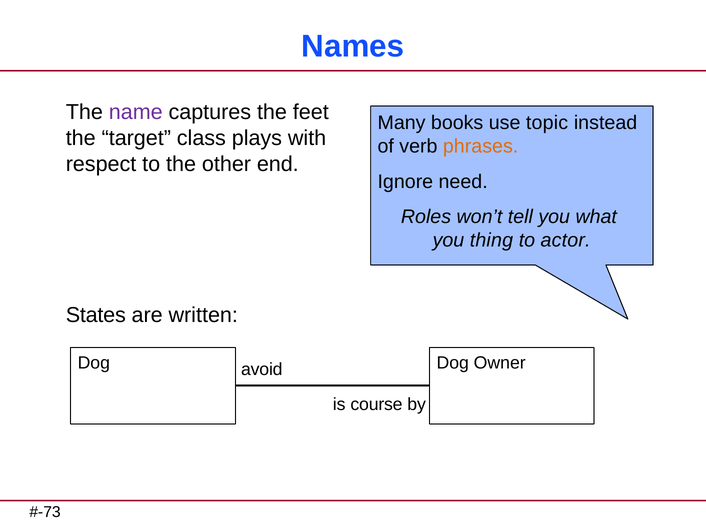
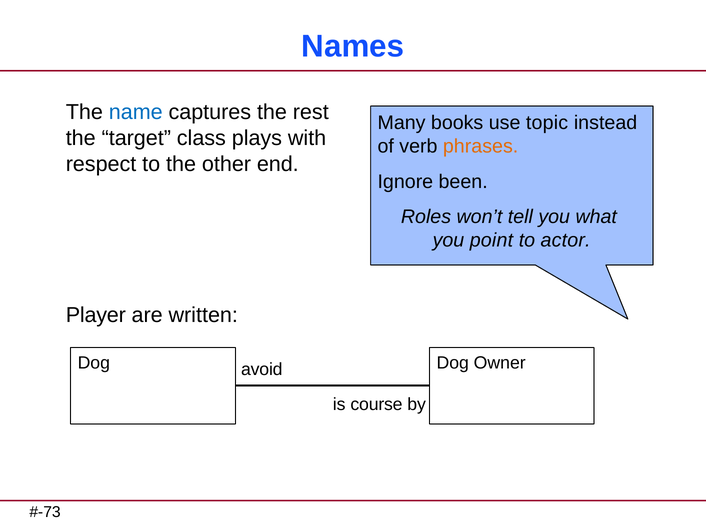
name colour: purple -> blue (136, 112)
feet: feet -> rest (311, 112)
need: need -> been (463, 181)
thing: thing -> point (491, 240)
States: States -> Player (96, 315)
